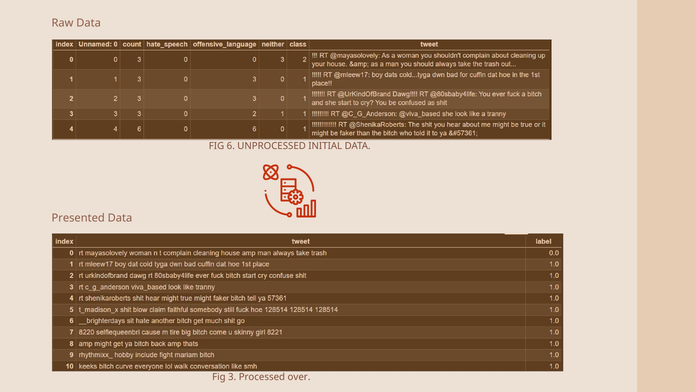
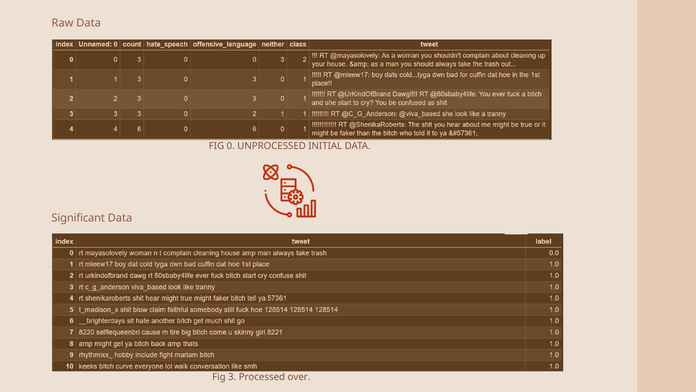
6: 6 -> 0 (231, 146)
Presented: Presented -> Significant (78, 218)
